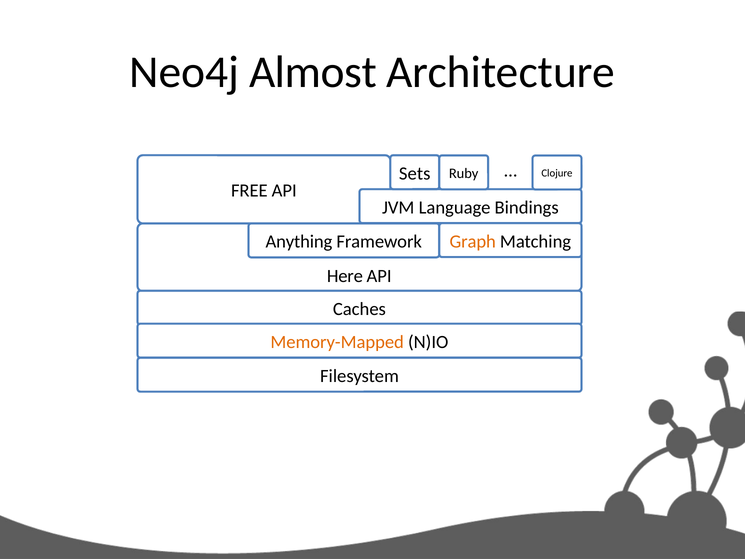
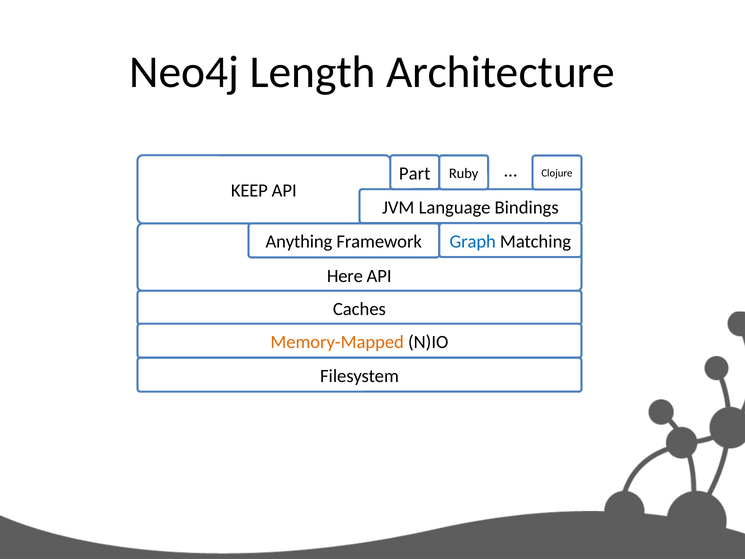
Almost: Almost -> Length (313, 72)
Sets: Sets -> Part (415, 173)
FREE: FREE -> KEEP (249, 191)
Graph colour: orange -> blue (473, 241)
